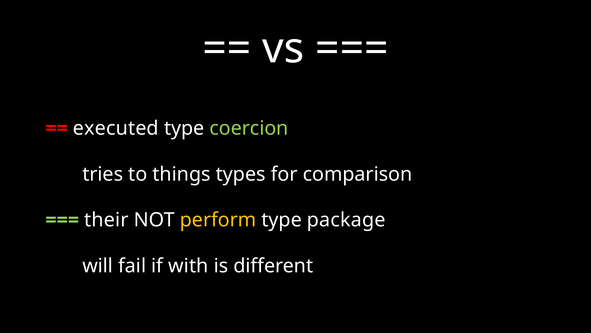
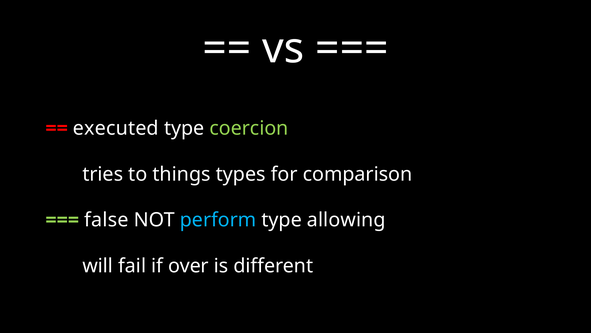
their: their -> false (106, 220)
perform colour: yellow -> light blue (218, 220)
package: package -> allowing (346, 220)
with: with -> over (188, 266)
